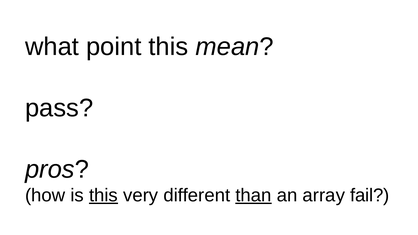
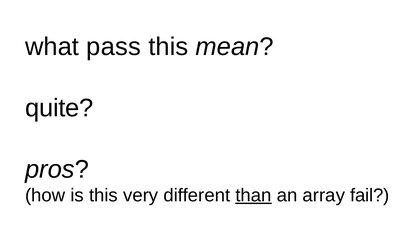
point: point -> pass (114, 47)
pass: pass -> quite (59, 108)
this underline: present -> none (103, 195)
